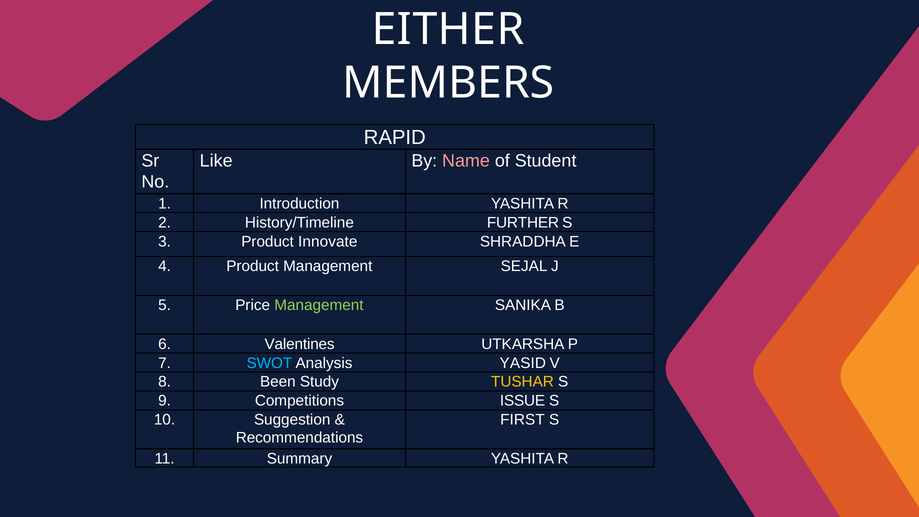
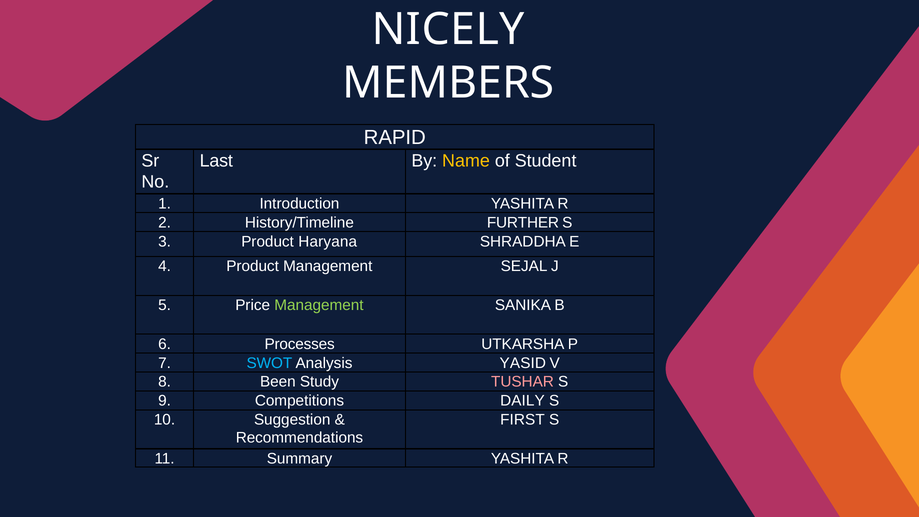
EITHER: EITHER -> NICELY (448, 29)
Like: Like -> Last (216, 161)
Name colour: pink -> yellow (466, 161)
Innovate: Innovate -> Haryana (328, 241)
Valentines: Valentines -> Processes (300, 344)
TUSHAR colour: yellow -> pink (522, 382)
ISSUE: ISSUE -> DAILY (522, 401)
